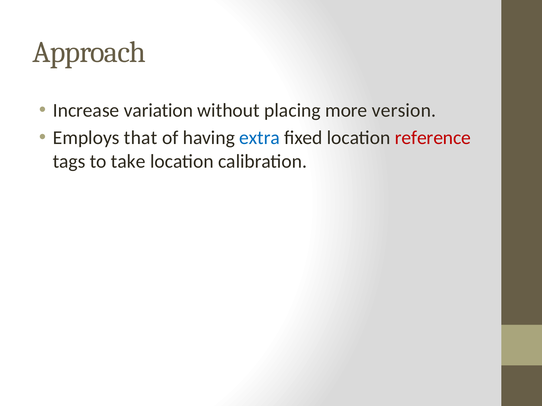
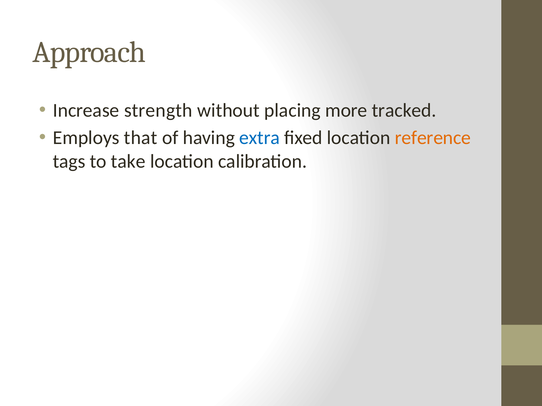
variation: variation -> strength (158, 111)
version: version -> tracked (404, 111)
reference colour: red -> orange (433, 138)
